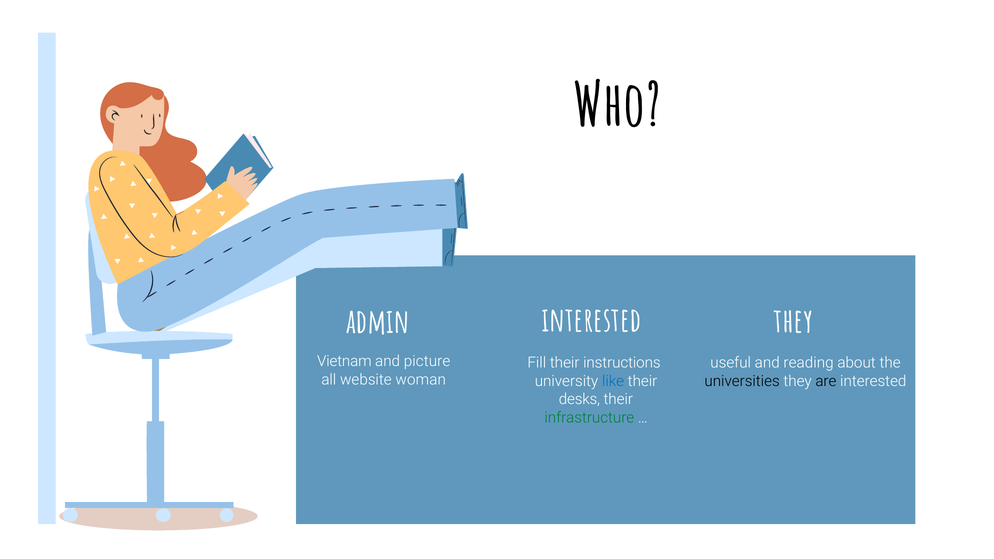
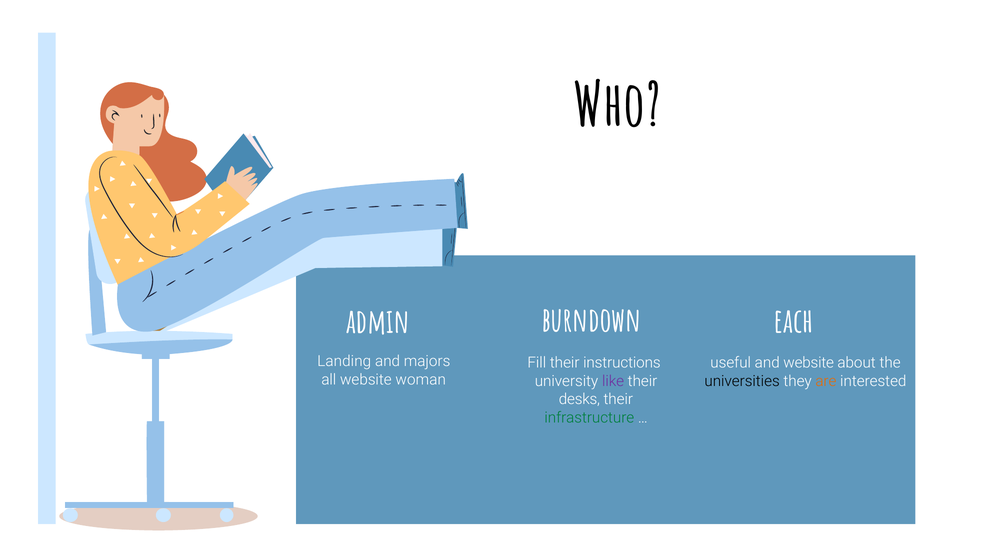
interested: interested -> burndown (591, 321)
they: they -> each (794, 322)
Vietnam: Vietnam -> Landing (344, 361)
picture: picture -> majors (427, 361)
and reading: reading -> website (809, 363)
like colour: blue -> purple (613, 381)
are colour: black -> orange (826, 381)
